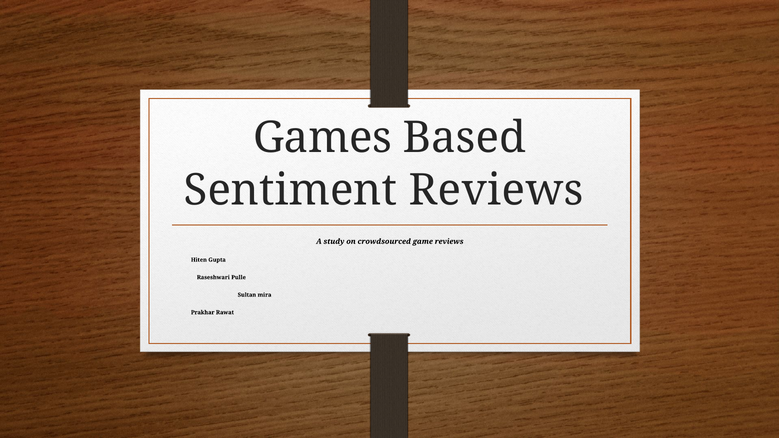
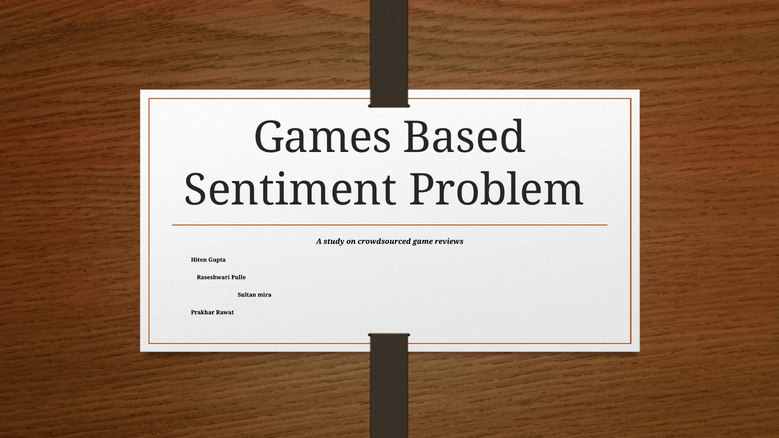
Sentiment Reviews: Reviews -> Problem (497, 190)
